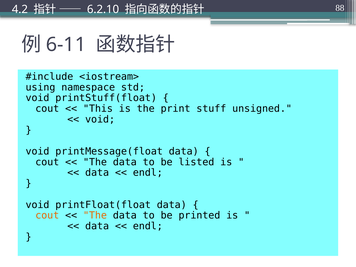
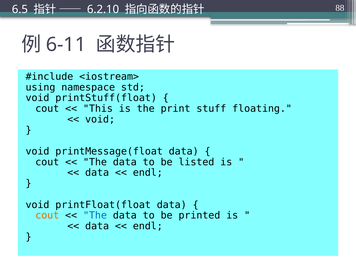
4.2: 4.2 -> 6.5 (20, 9)
unsigned: unsigned -> floating (262, 109)
The colour: orange -> blue (95, 215)
